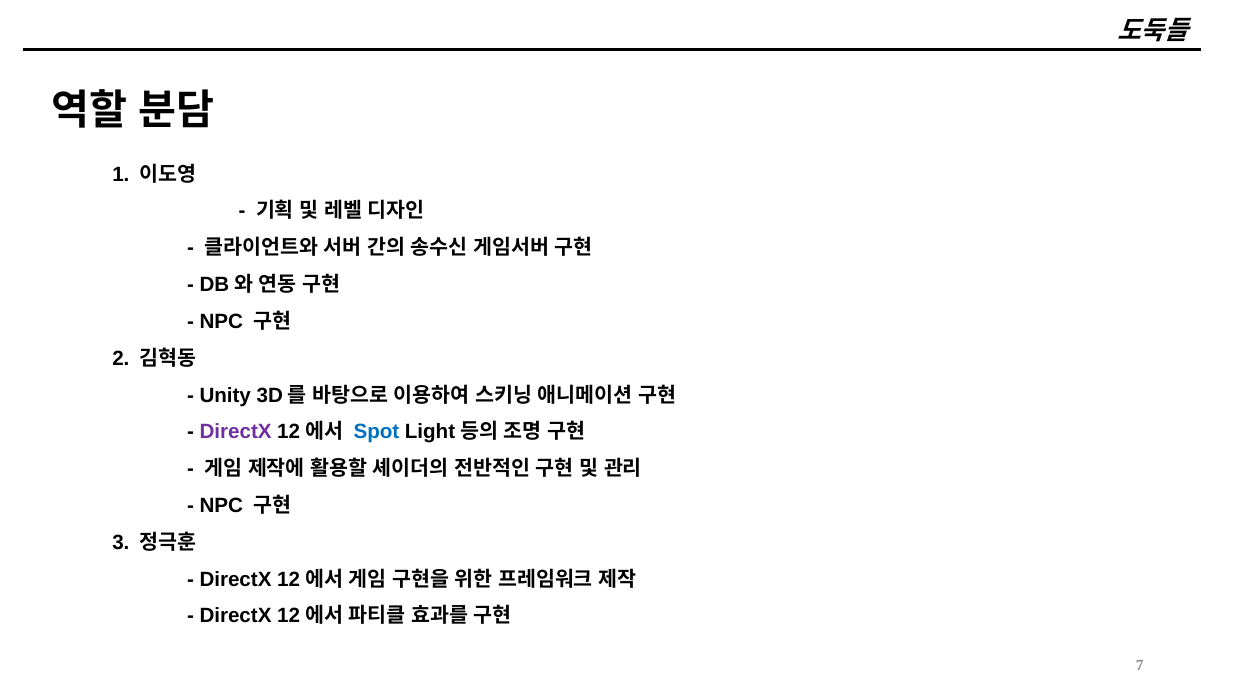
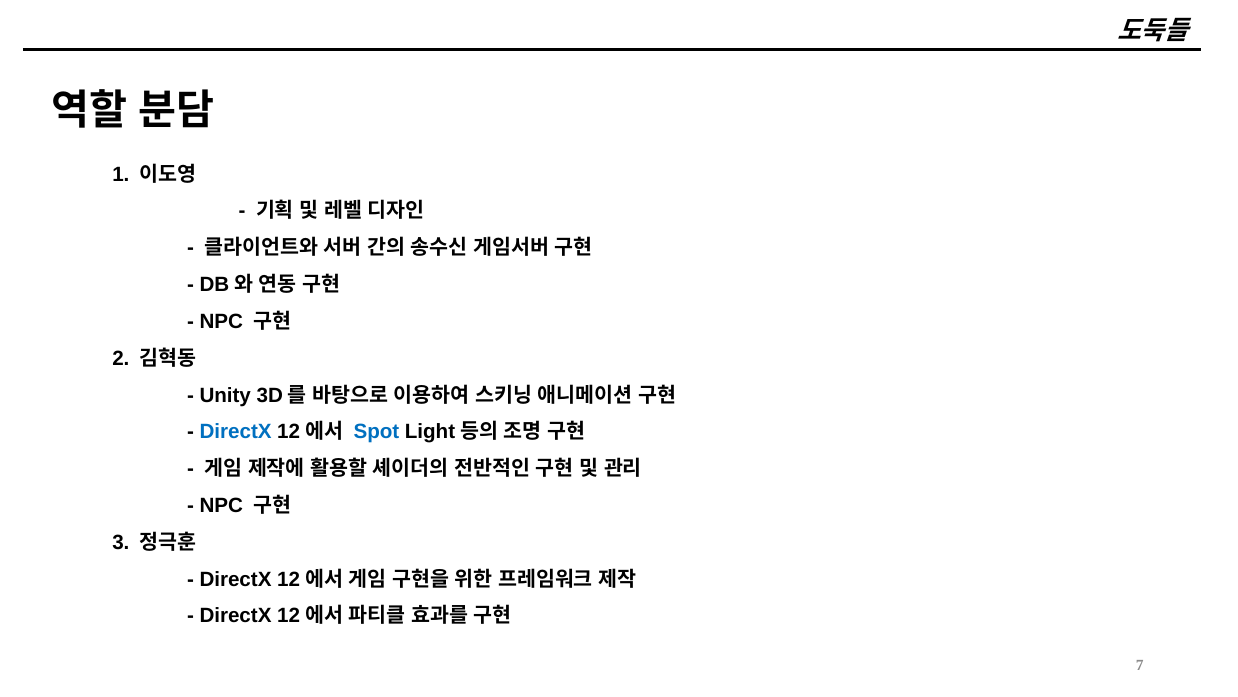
DirectX colour: purple -> blue (236, 432)
